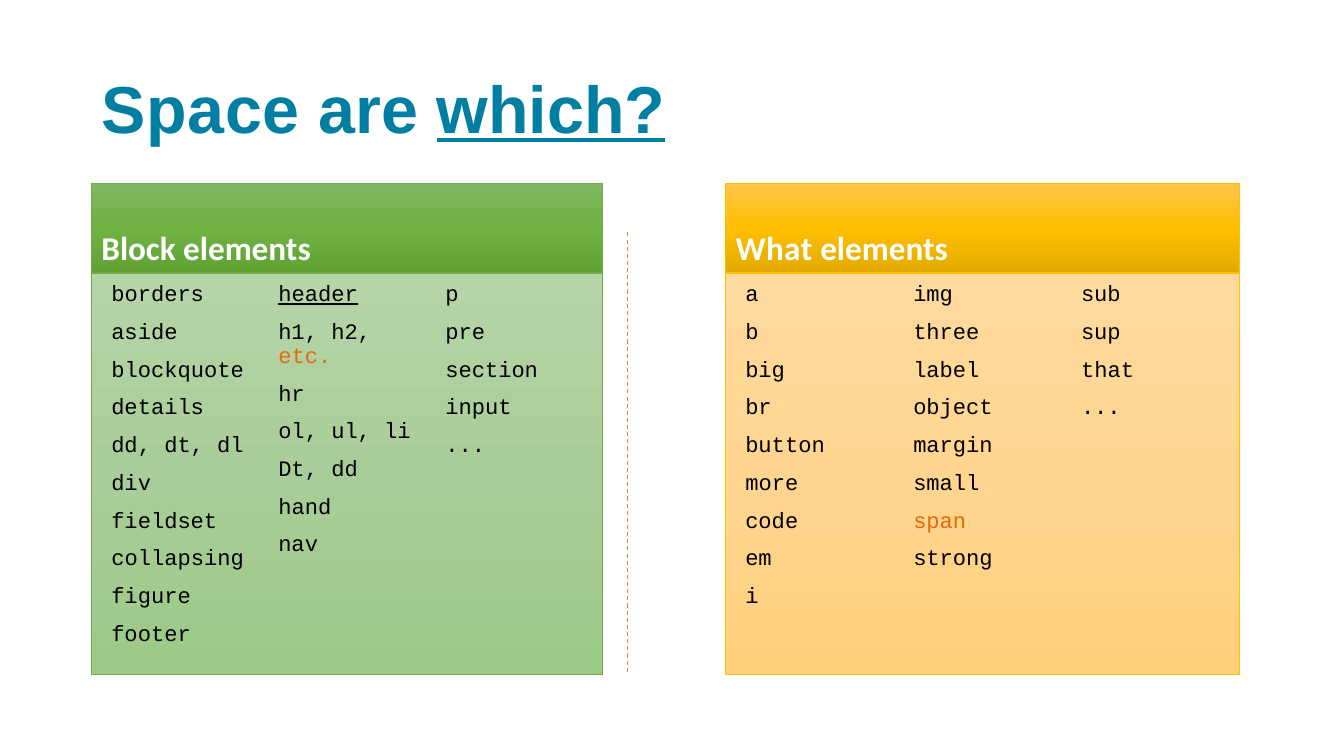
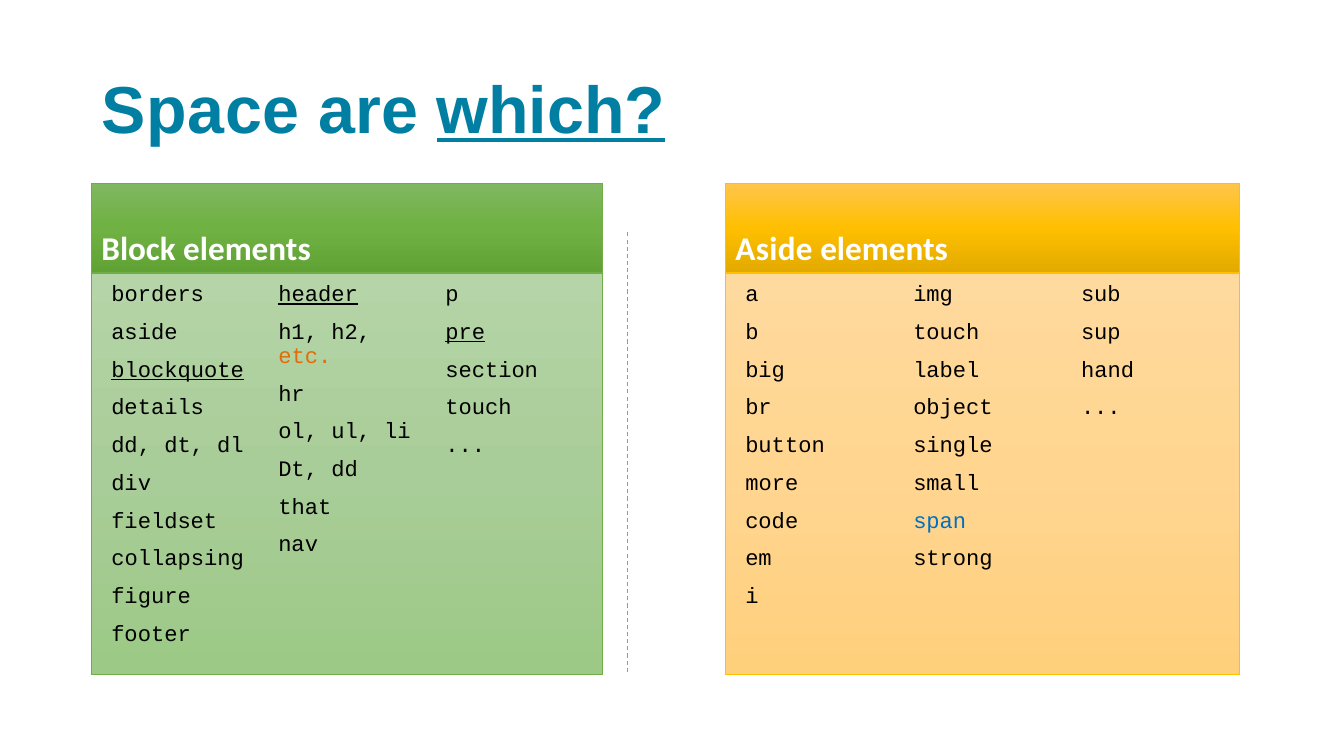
What: What -> Aside (774, 250)
pre underline: none -> present (465, 332)
three: three -> touch (946, 332)
blockquote underline: none -> present (178, 370)
that: that -> hand (1108, 370)
input: input -> touch (479, 408)
margin: margin -> single (953, 445)
hand: hand -> that (305, 507)
span colour: orange -> blue (940, 521)
